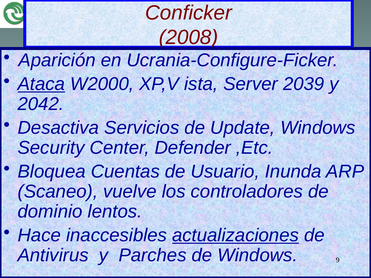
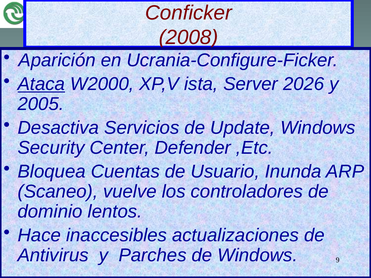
2039: 2039 -> 2026 (304, 84)
2042: 2042 -> 2005 (41, 104)
actualizaciones underline: present -> none (236, 235)
